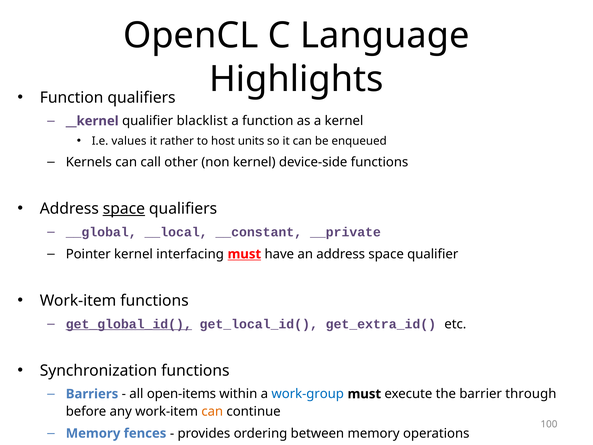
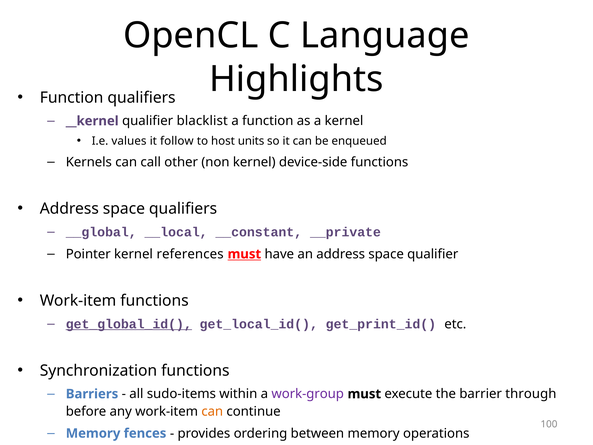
rather: rather -> follow (177, 141)
space underline: present -> none (124, 209)
interfacing: interfacing -> references (190, 254)
get_extra_id(: get_extra_id( -> get_print_id( (381, 324)
open-items: open-items -> sudo-items (181, 394)
work-group colour: blue -> purple (308, 394)
